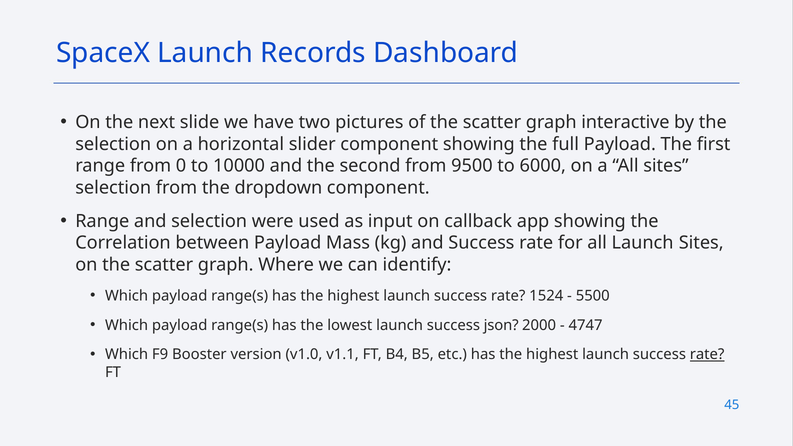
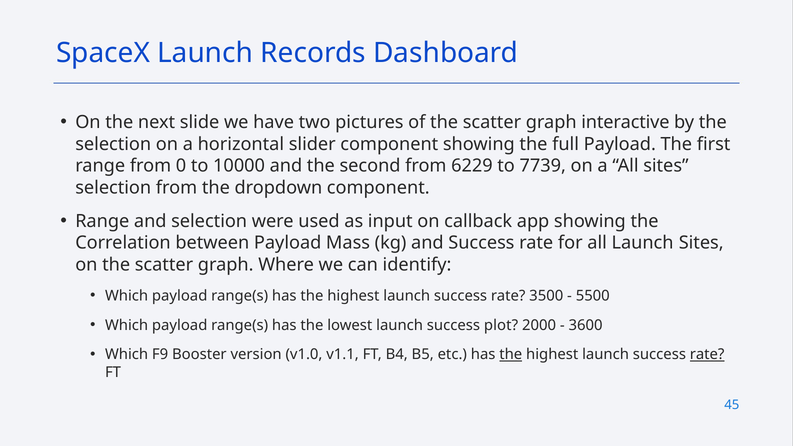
9500: 9500 -> 6229 (472, 166)
6000: 6000 -> 7739 (543, 166)
1524: 1524 -> 3500 (546, 296)
json: json -> plot (501, 325)
4747: 4747 -> 3600 (586, 325)
the underline: none -> present (511, 355)
